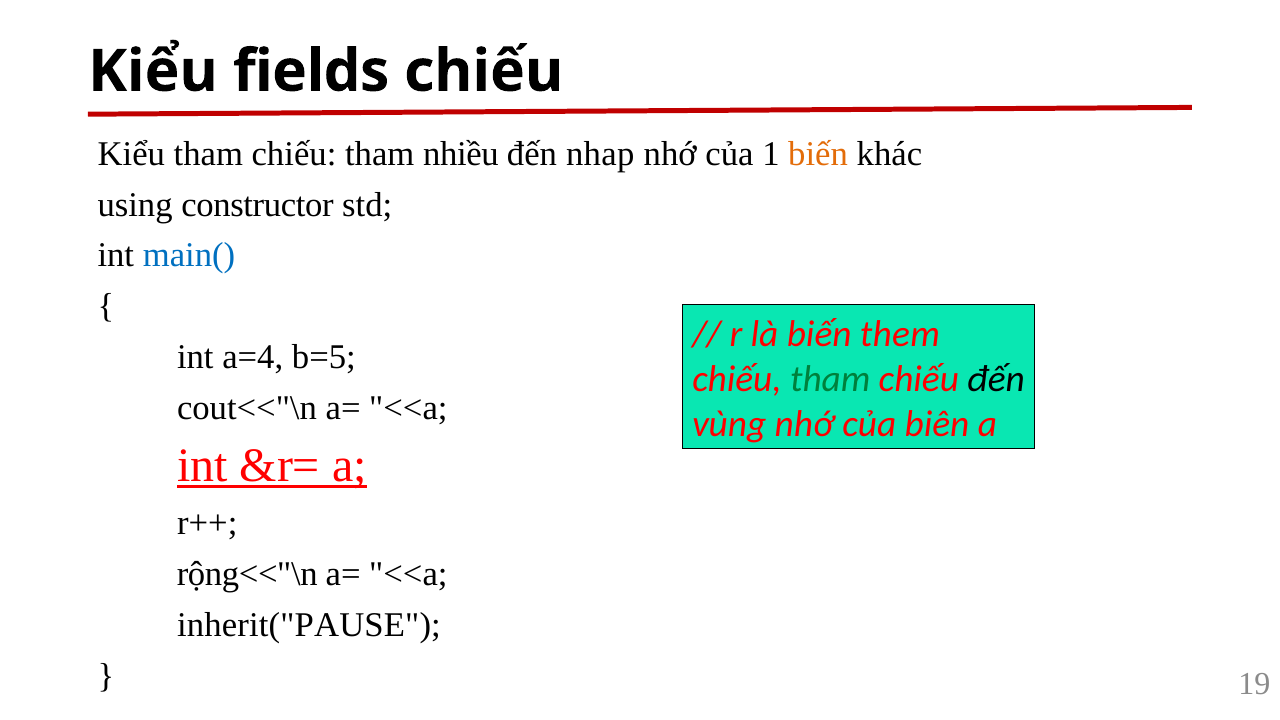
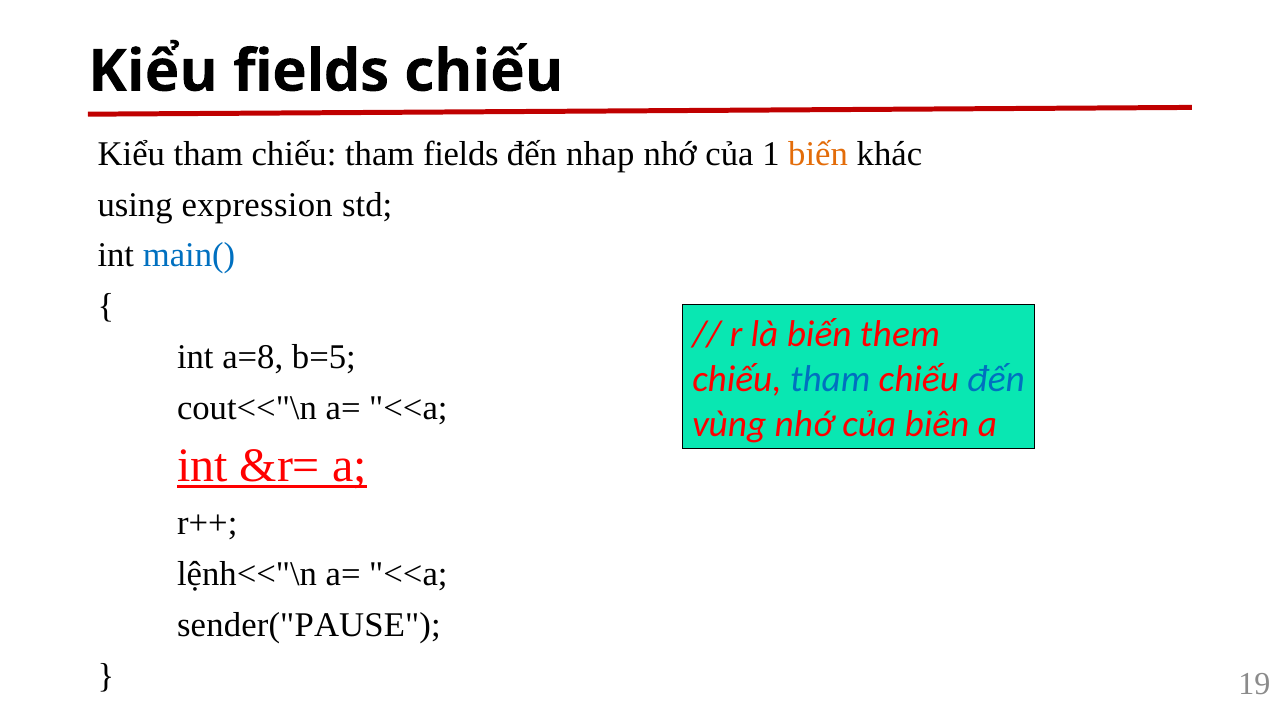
tham nhiều: nhiều -> fields (461, 154)
constructor: constructor -> expression (257, 205)
a=4: a=4 -> a=8 (253, 357)
tham colour: green -> blue (830, 379)
đến colour: black -> blue (996, 379)
rộng<<"\n: rộng<<"\n -> lệnh<<"\n (247, 574)
inherit("PAUSE: inherit("PAUSE -> sender("PAUSE (309, 625)
